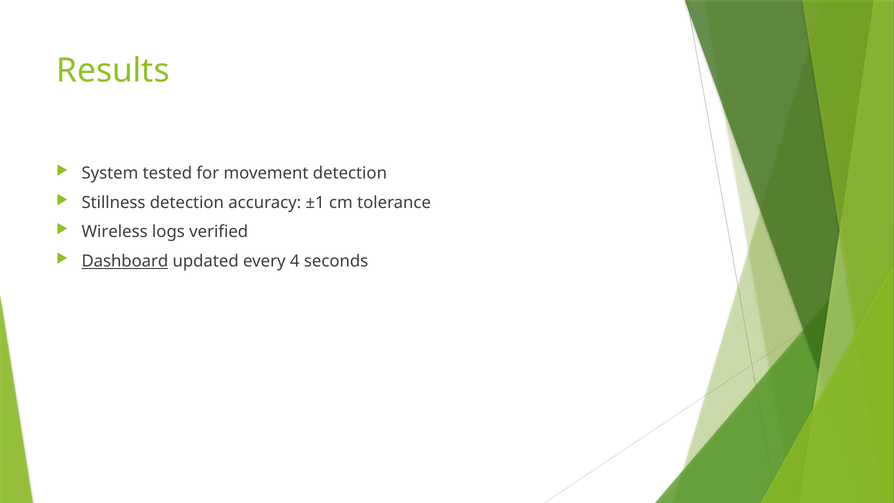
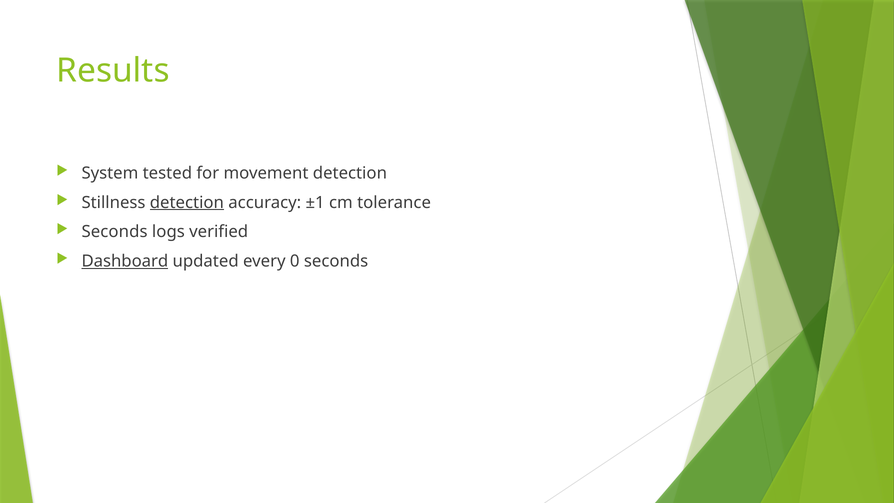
detection underline: none -> present (187, 202)
Wireless: Wireless -> Seconds (115, 232)
4: 4 -> 0 (295, 261)
